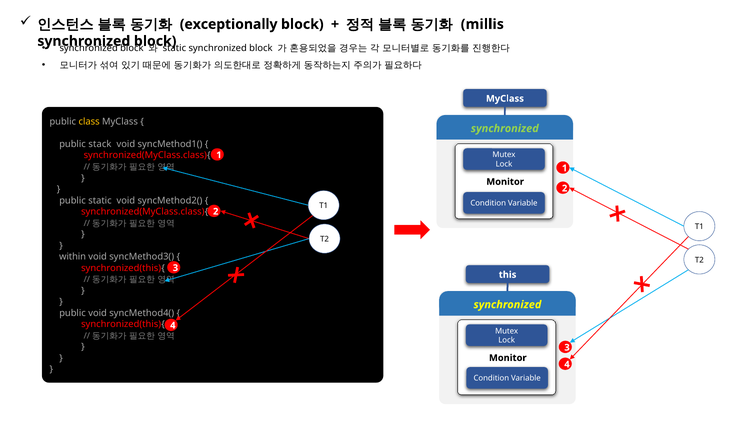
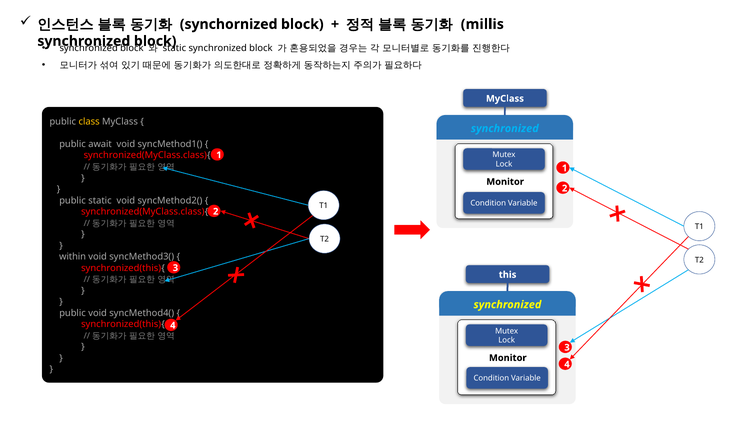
exceptionally: exceptionally -> synchornized (229, 24)
synchronized colour: light green -> light blue (505, 128)
stack: stack -> await (100, 144)
